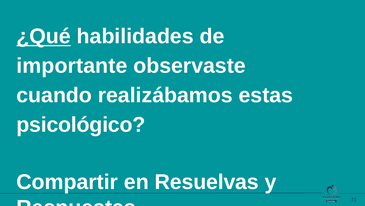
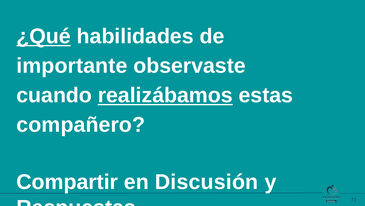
realizábamos underline: none -> present (165, 95)
psicológico: psicológico -> compañero (81, 124)
Resuelvas: Resuelvas -> Discusión (207, 182)
